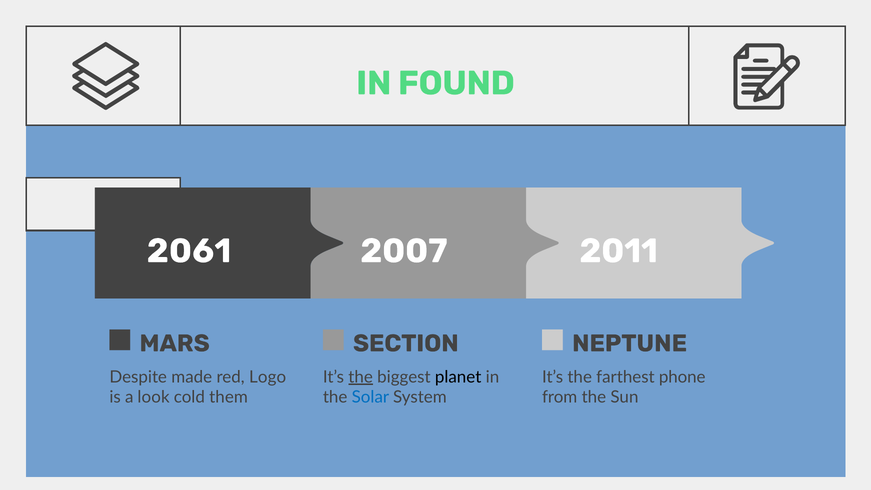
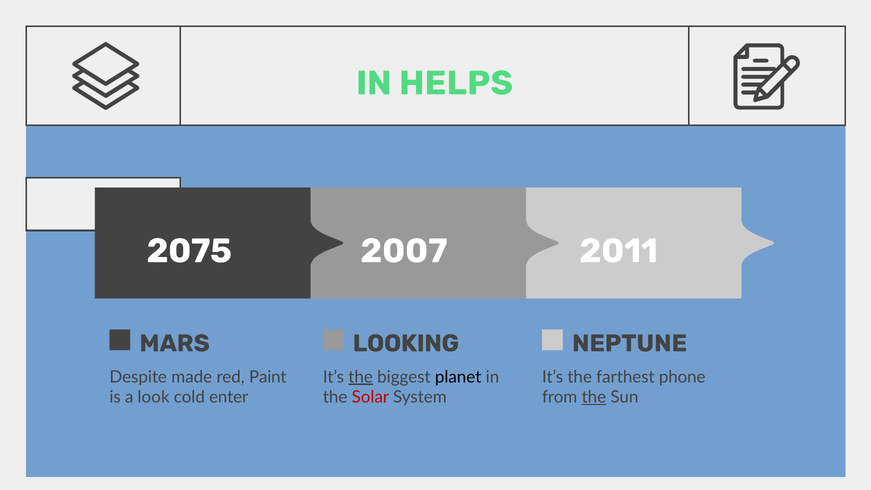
FOUND: FOUND -> HELPS (456, 83)
2061: 2061 -> 2075 (189, 251)
SECTION: SECTION -> LOOKING (406, 343)
Logo: Logo -> Paint (268, 377)
them: them -> enter (229, 397)
Solar colour: blue -> red (370, 397)
the underline: none -> present (594, 397)
